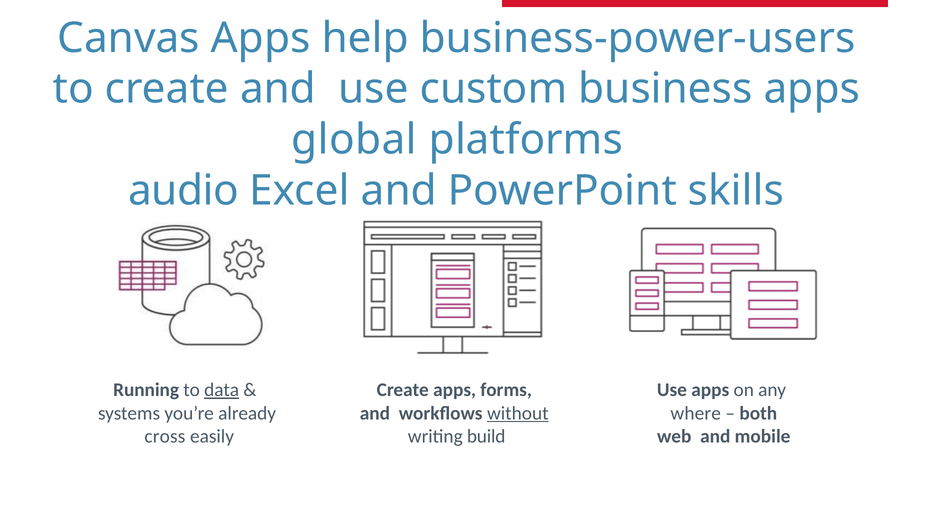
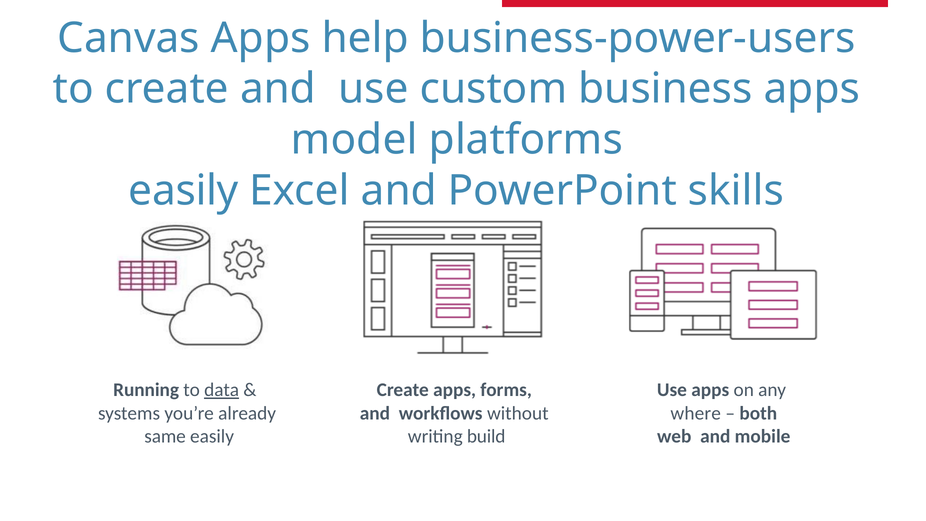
global: global -> model (354, 140)
audio: audio -> easily (183, 191)
without underline: present -> none (518, 413)
cross: cross -> same (165, 436)
